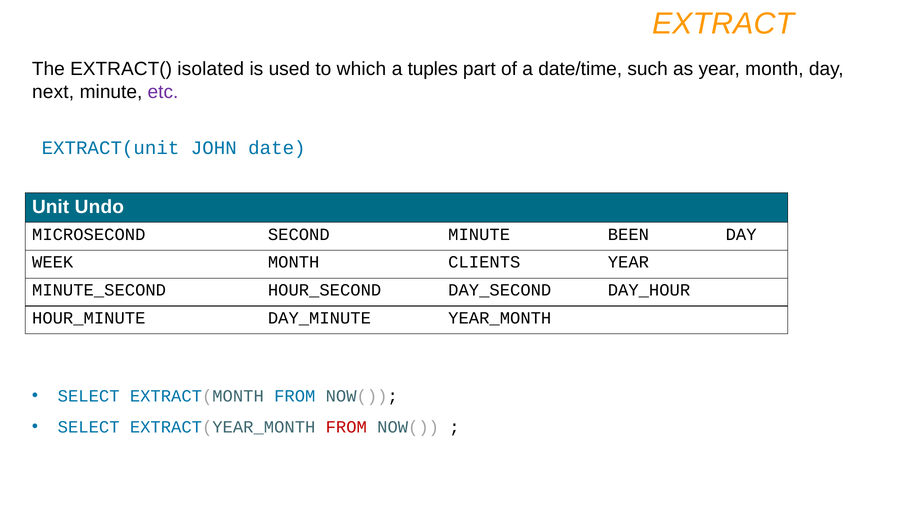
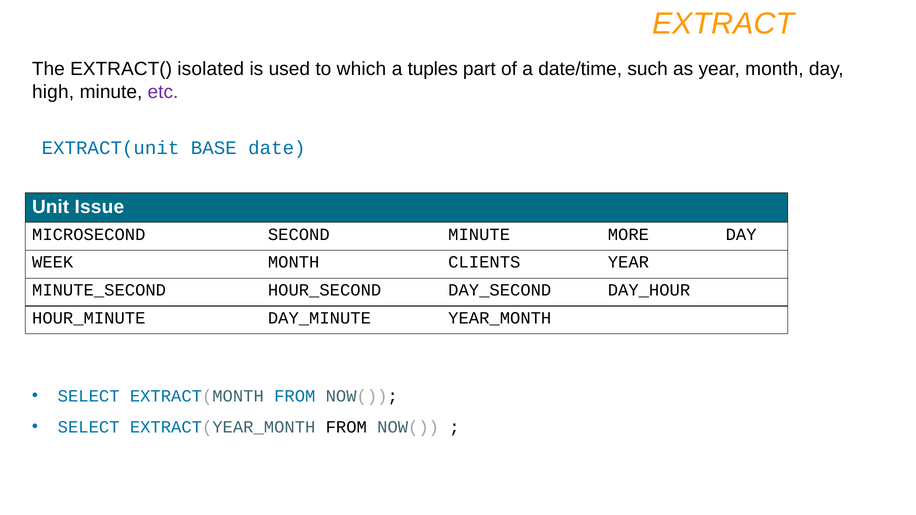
next: next -> high (53, 92)
JOHN: JOHN -> BASE (214, 148)
Undo: Undo -> Issue (99, 207)
BEEN: BEEN -> MORE (628, 235)
FROM colour: red -> black (346, 427)
